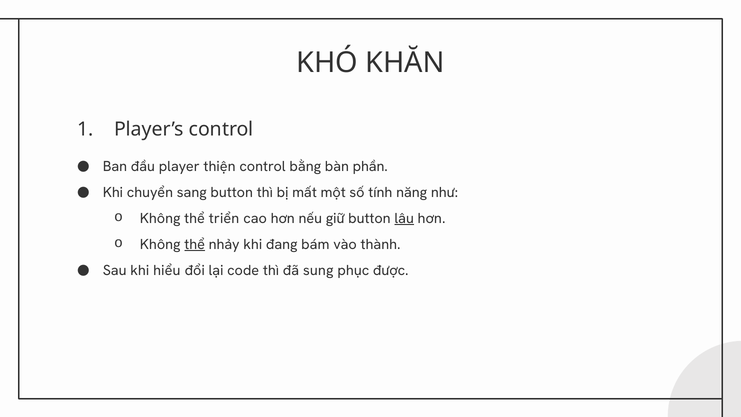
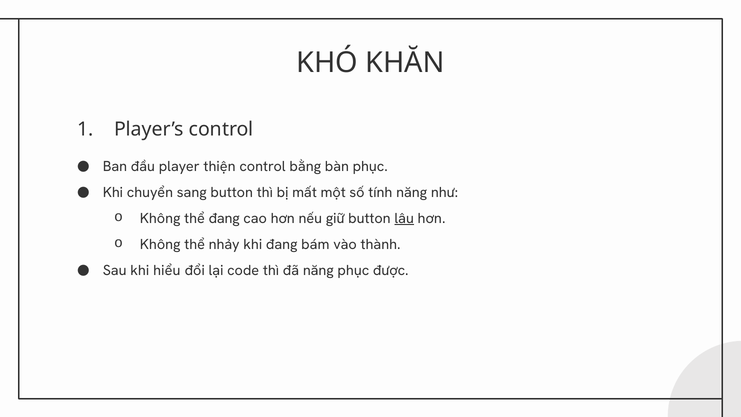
bàn phần: phần -> phục (370, 166)
thể triển: triển -> đang (224, 218)
thể underline: present -> none (195, 244)
đã sung: sung -> năng (318, 270)
